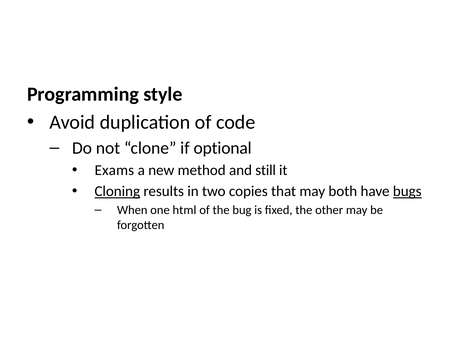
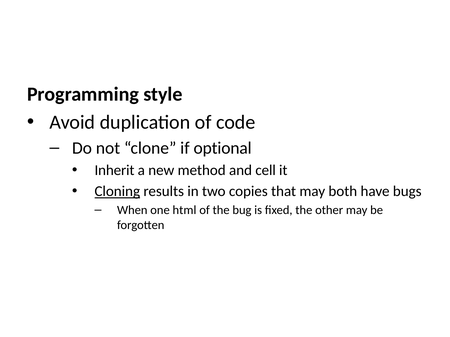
Exams: Exams -> Inherit (114, 171)
still: still -> cell (266, 171)
bugs underline: present -> none (407, 192)
